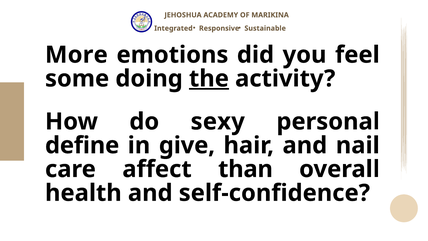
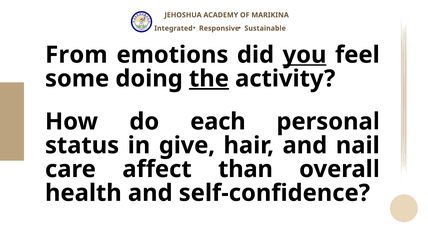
More: More -> From (76, 55)
you underline: none -> present (305, 55)
sexy: sexy -> each (218, 121)
define: define -> status (82, 145)
